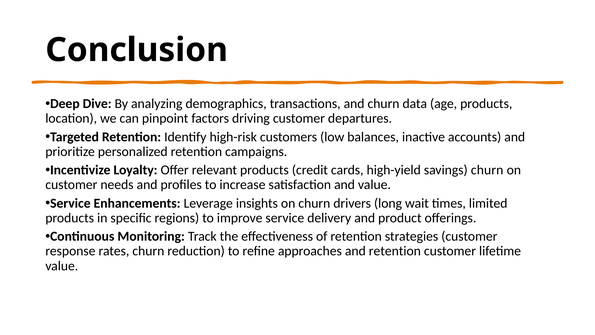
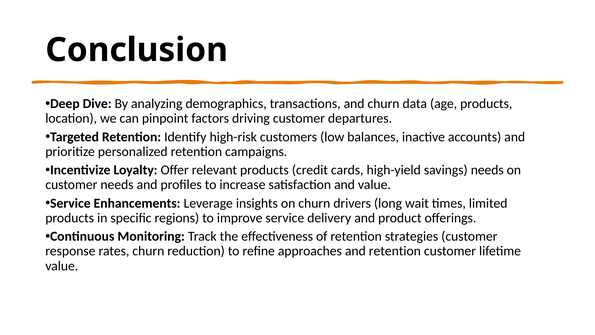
savings churn: churn -> needs (487, 170)
